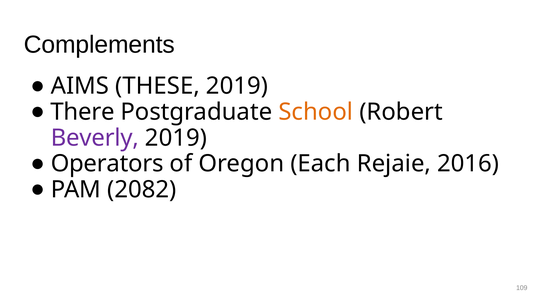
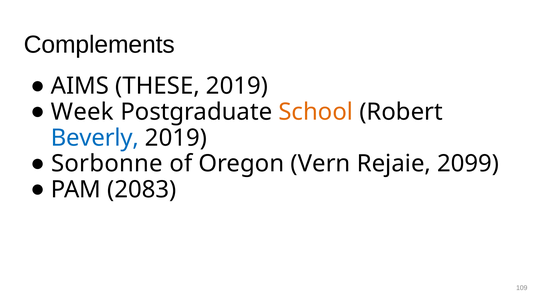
There: There -> Week (82, 112)
Beverly colour: purple -> blue (95, 138)
Operators: Operators -> Sorbonne (107, 164)
Each: Each -> Vern (320, 164)
2016: 2016 -> 2099 (468, 164)
2082: 2082 -> 2083 (142, 190)
